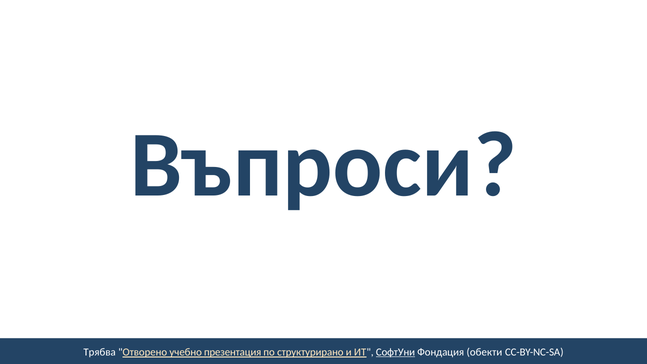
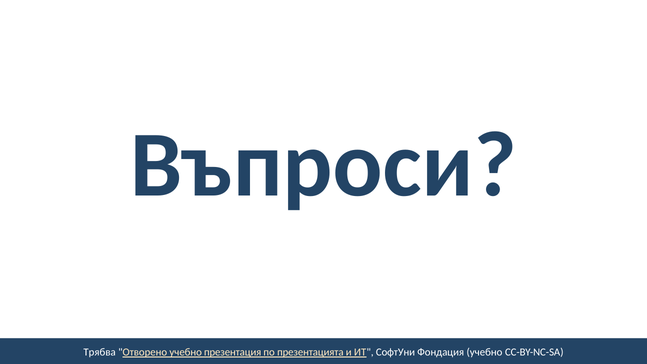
структурирано: структурирано -> презентацията (310, 352)
СофтУни underline: present -> none (395, 352)
Фондация обекти: обекти -> учебно (484, 352)
